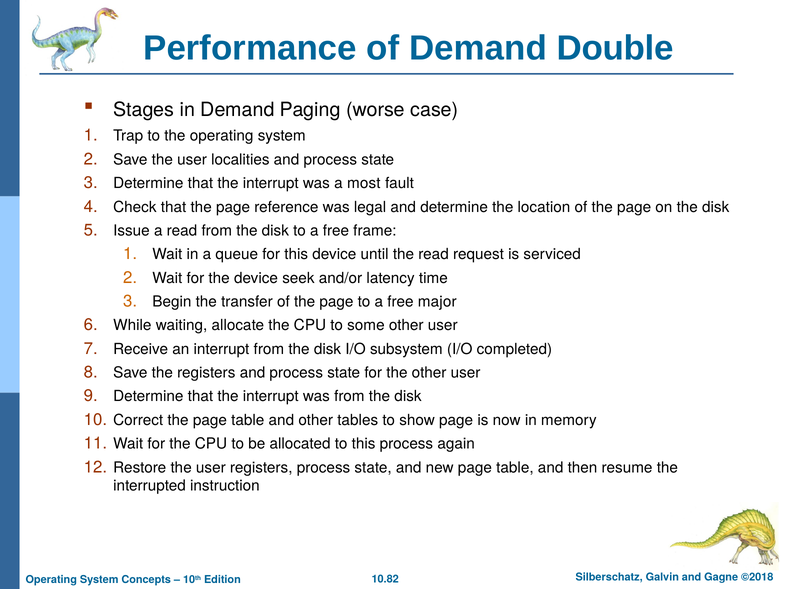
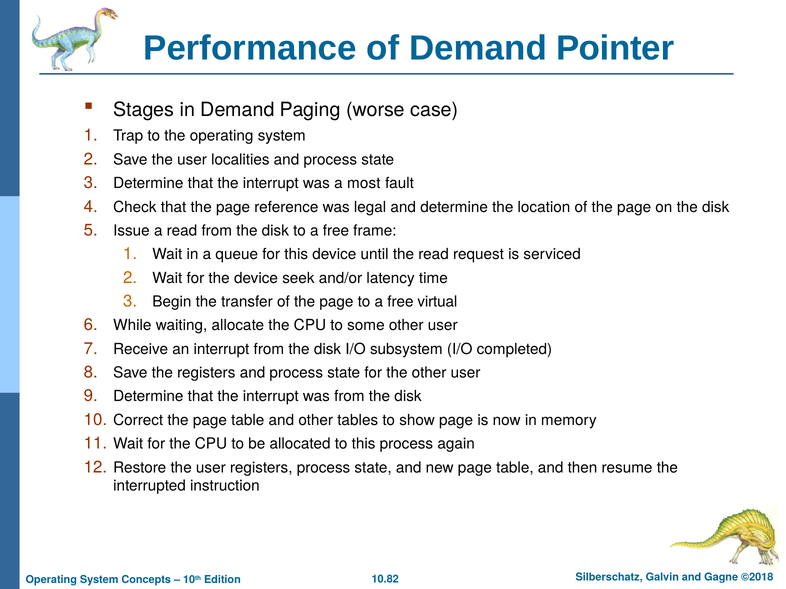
Double: Double -> Pointer (615, 48)
major: major -> virtual (437, 302)
